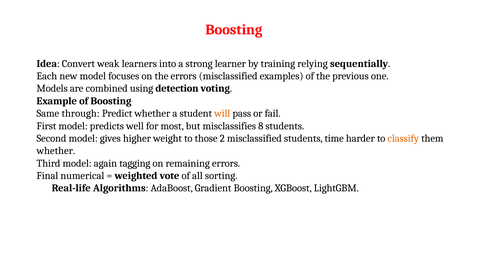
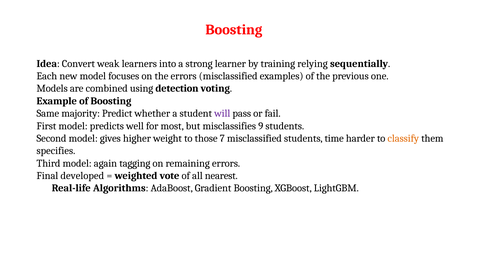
through: through -> majority (81, 114)
will colour: orange -> purple (222, 114)
8: 8 -> 9 (261, 126)
2: 2 -> 7 (222, 139)
whether: whether -> specifies (56, 151)
numerical: numerical -> developed (82, 176)
sorting: sorting -> nearest (221, 176)
